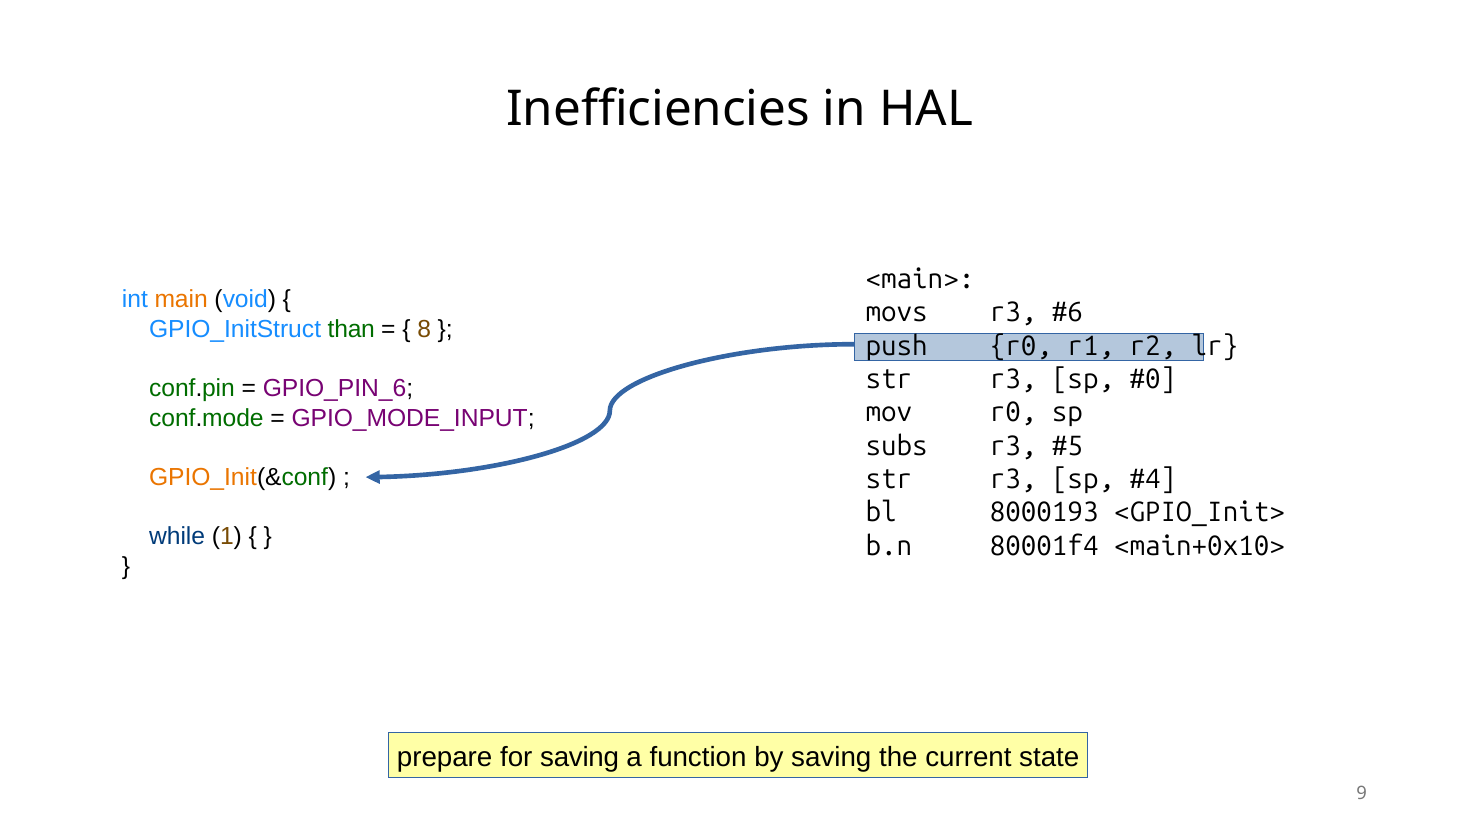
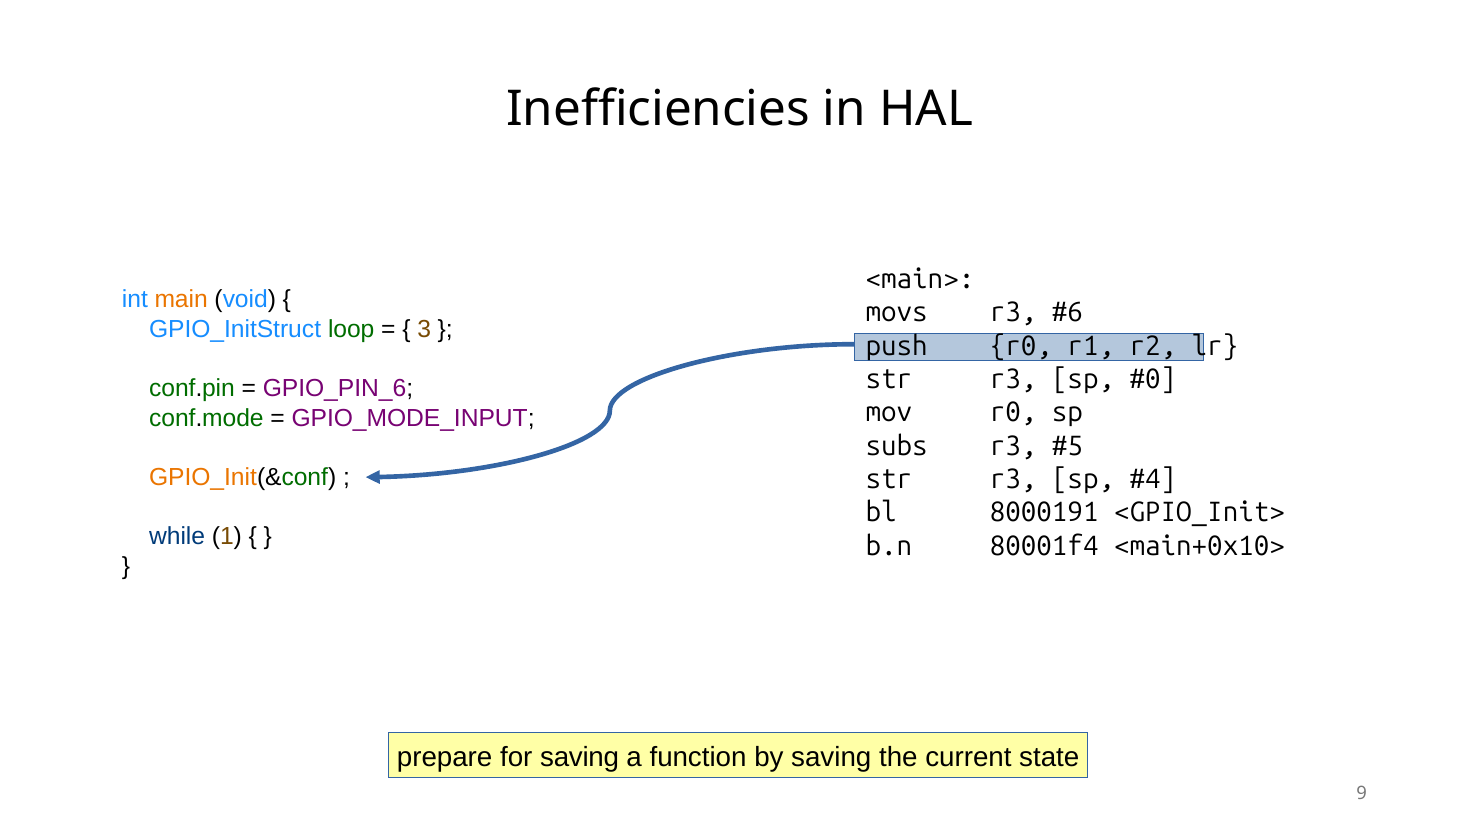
than: than -> loop (351, 329)
8: 8 -> 3 (424, 329)
8000193: 8000193 -> 8000191 (1044, 512)
